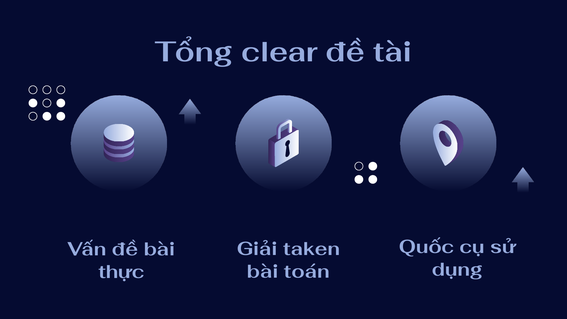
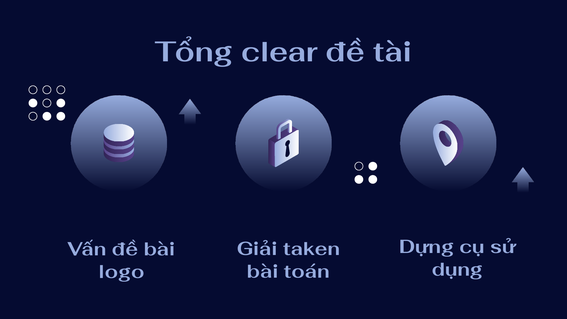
Quốc: Quốc -> Dựng (427, 247)
thực: thực -> logo (121, 272)
